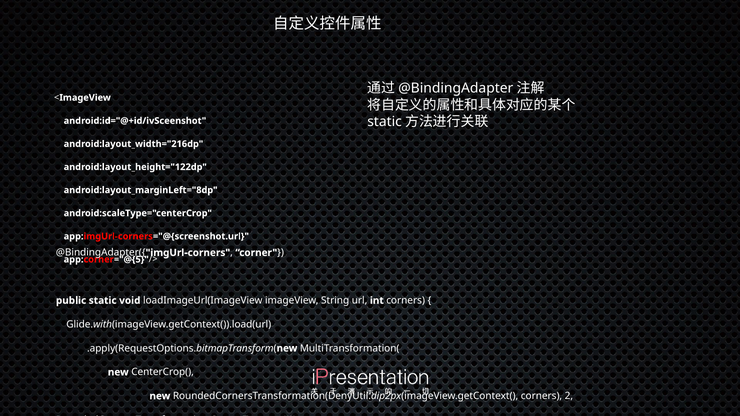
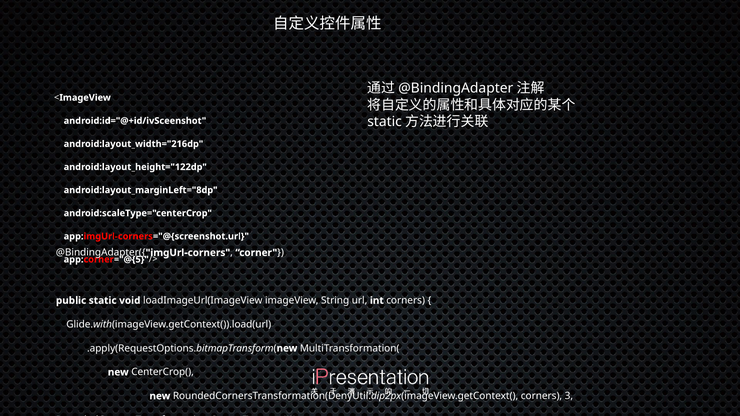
2: 2 -> 3 (569, 396)
